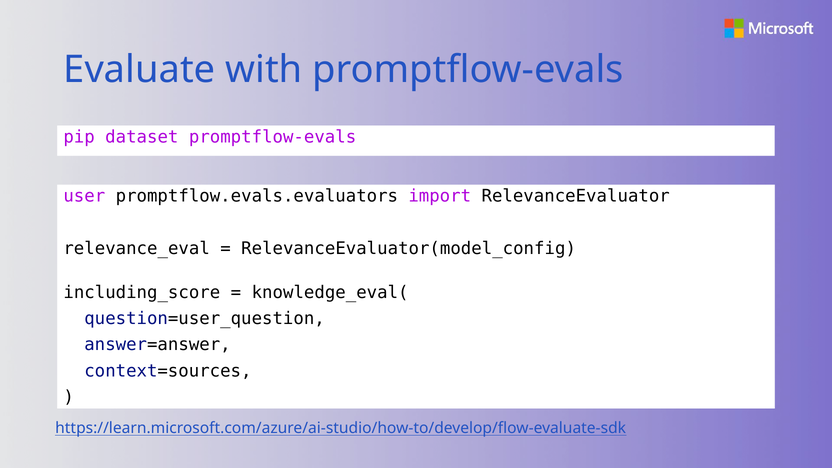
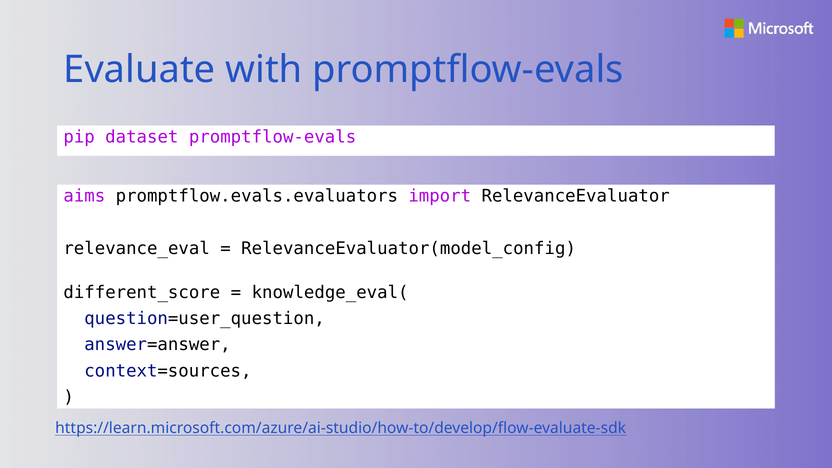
user: user -> aims (84, 196)
including_score: including_score -> different_score (142, 292)
